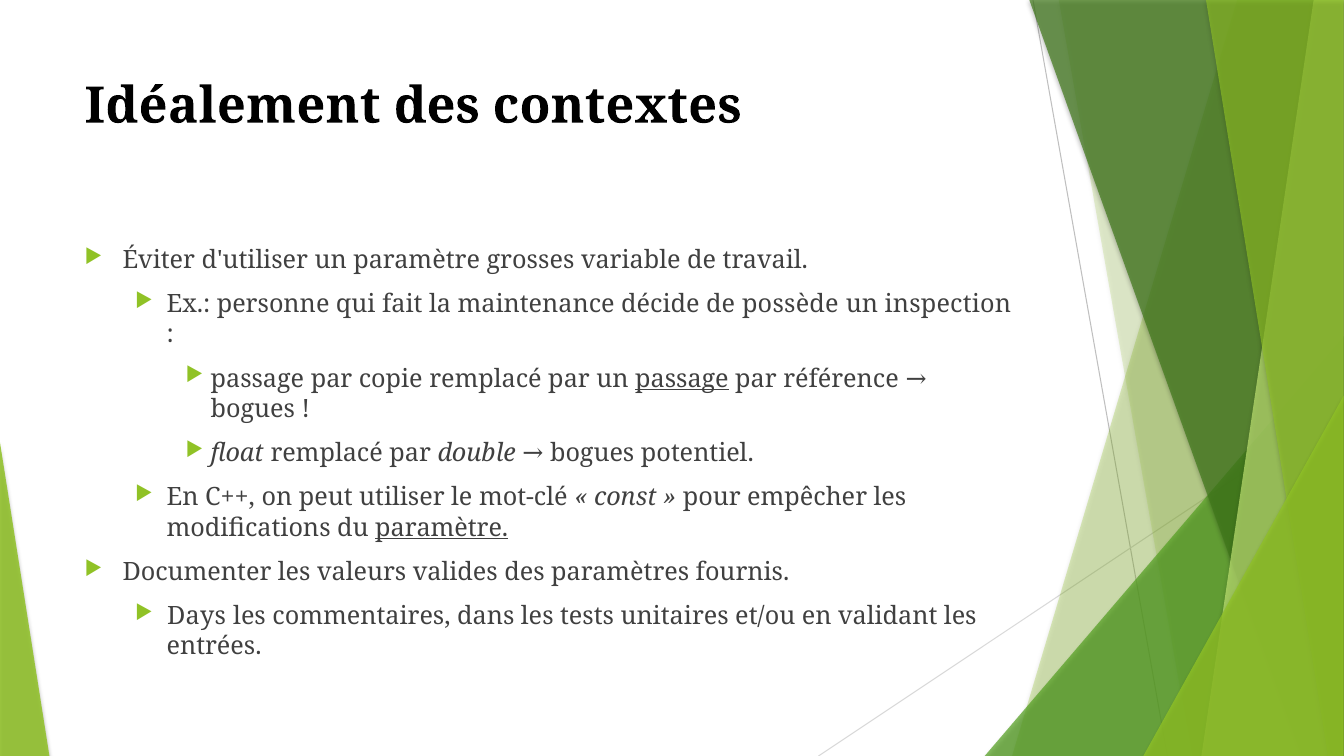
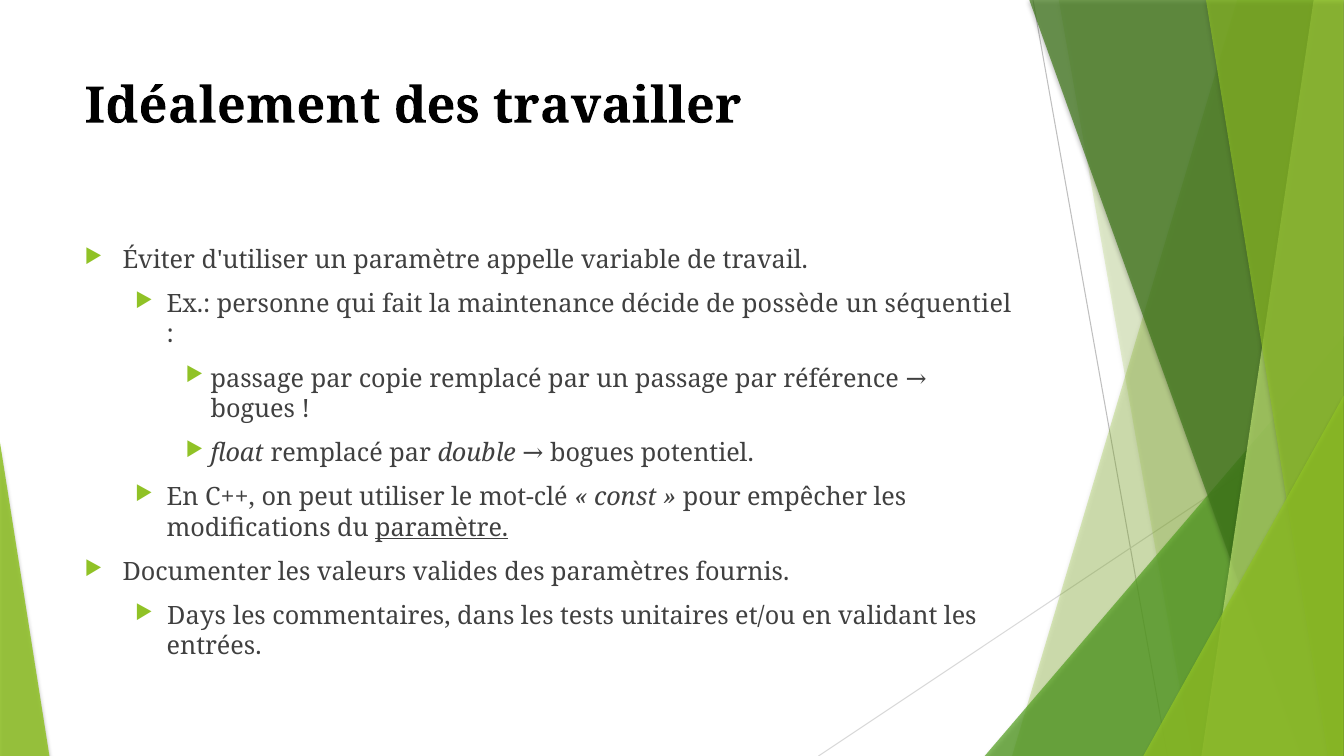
contextes: contextes -> travailler (617, 106)
grosses: grosses -> appelle (530, 260)
inspection: inspection -> séquentiel (948, 304)
passage underline: present -> none (682, 379)
